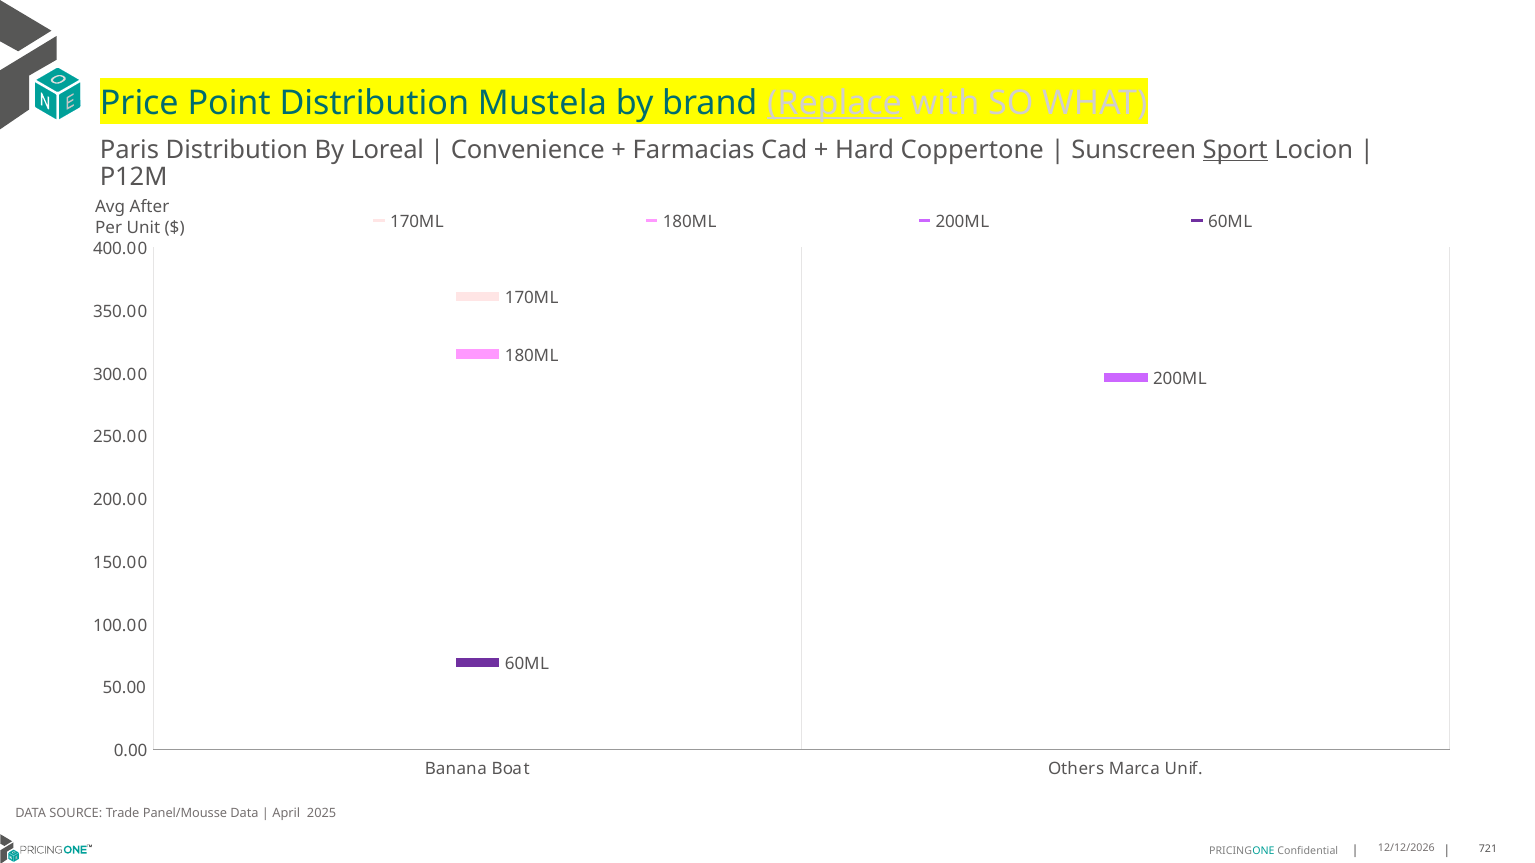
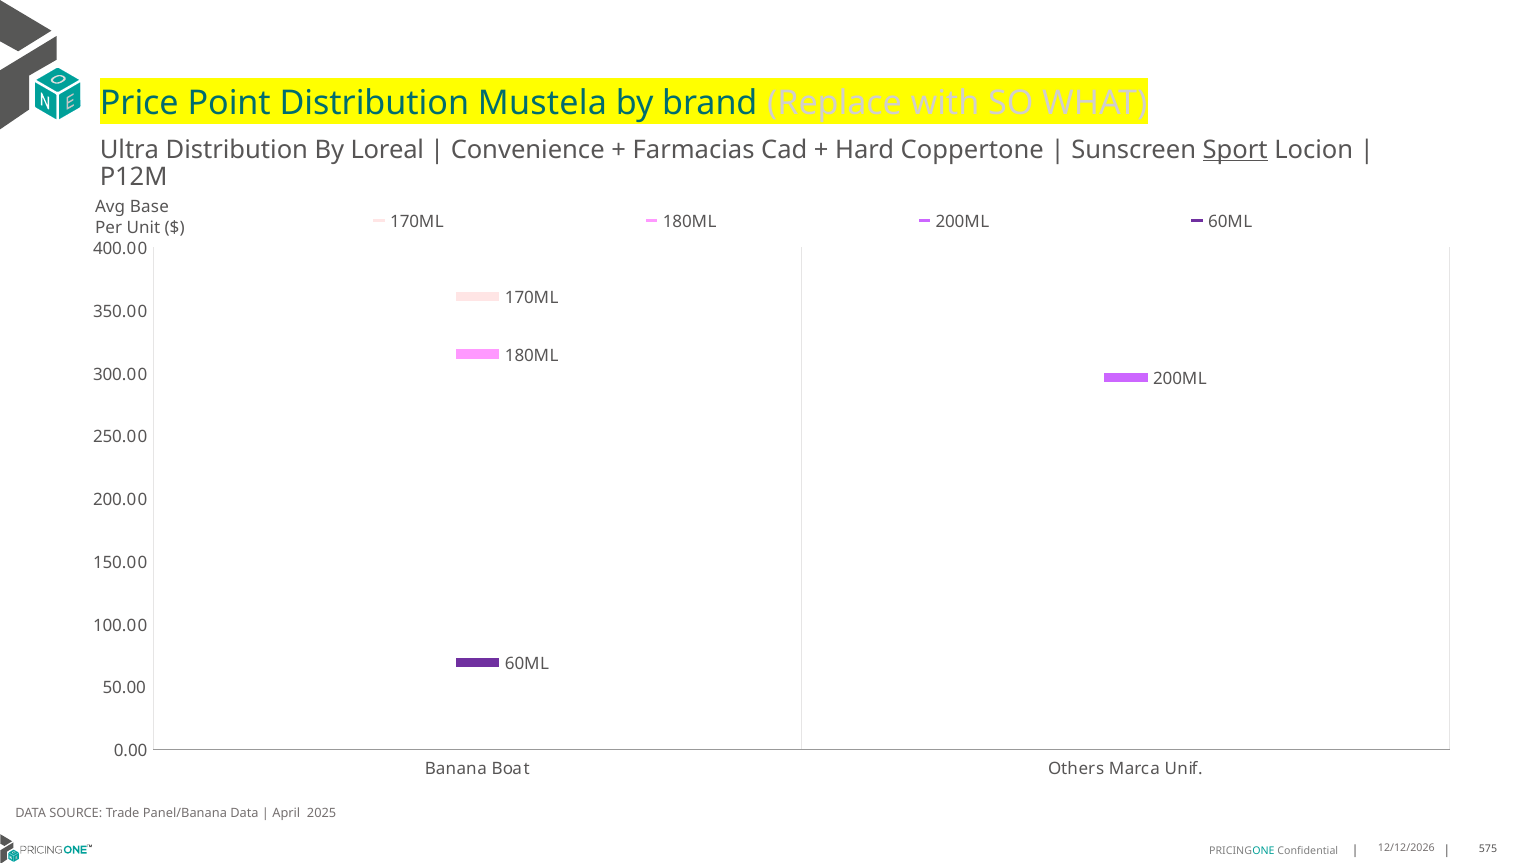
Replace underline: present -> none (835, 103)
Paris: Paris -> Ultra (129, 150)
After: After -> Base (149, 207)
Panel/Mousse: Panel/Mousse -> Panel/Banana (185, 813)
721: 721 -> 575 (1488, 849)
